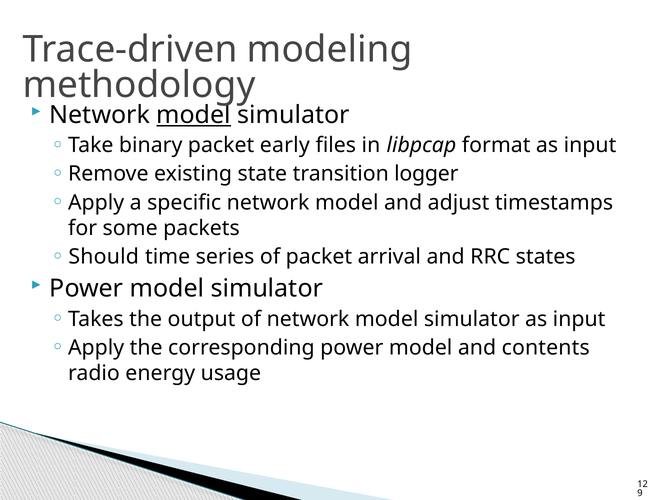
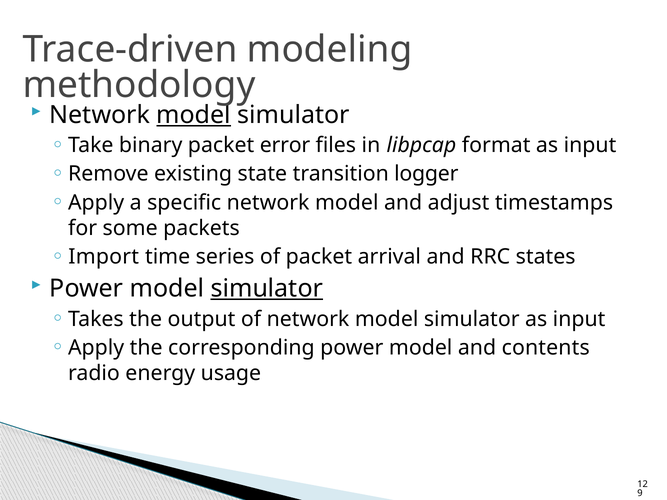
early: early -> error (285, 145)
Should: Should -> Import (104, 257)
simulator underline: none -> present (267, 289)
